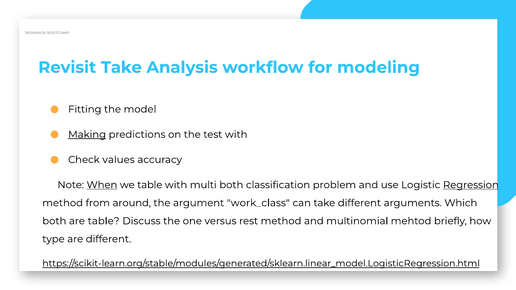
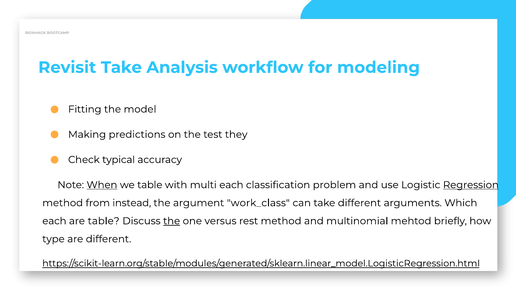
Making underline: present -> none (87, 135)
test with: with -> they (236, 135)
values: values -> typical (119, 160)
multi both: both -> each (231, 185)
around: around -> instead (132, 203)
both: both -> each (54, 221)
the underline: none -> present (172, 221)
